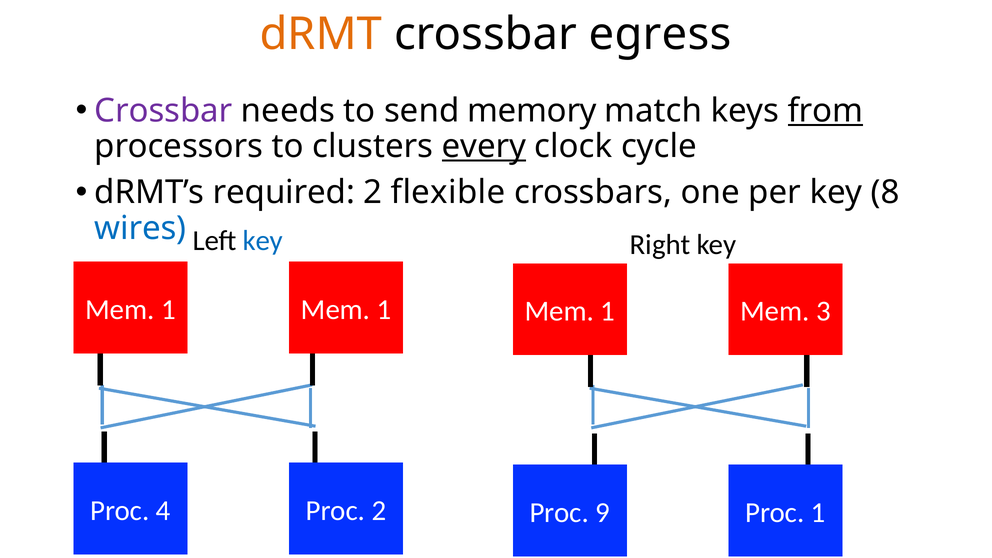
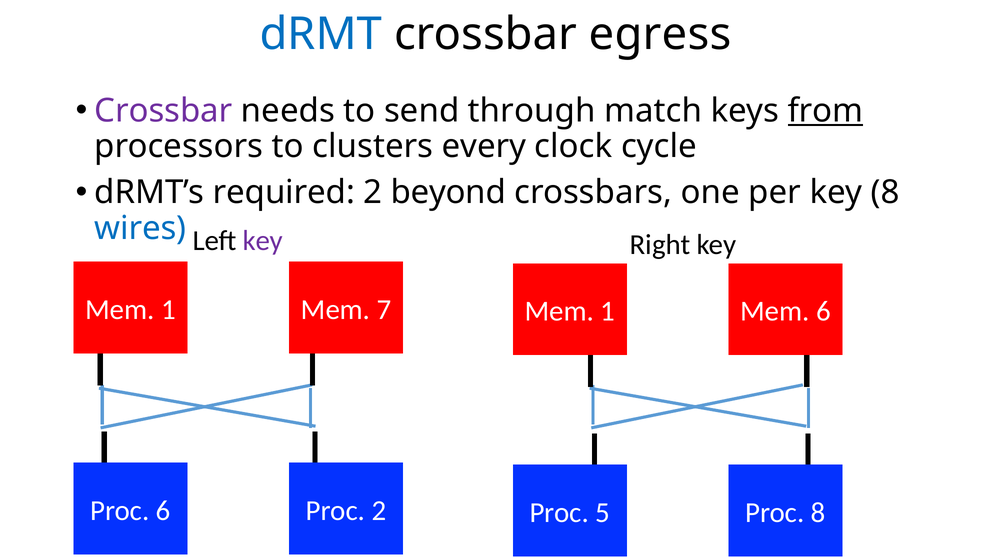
dRMT colour: orange -> blue (321, 34)
memory: memory -> through (532, 111)
every underline: present -> none (484, 146)
flexible: flexible -> beyond (448, 192)
key colour: blue -> purple (263, 241)
1 Mem 1: 1 -> 7 (384, 310)
Mem 3: 3 -> 6 (823, 311)
Proc 4: 4 -> 6 (163, 511)
9: 9 -> 5 (603, 512)
Proc 1: 1 -> 8 (818, 512)
